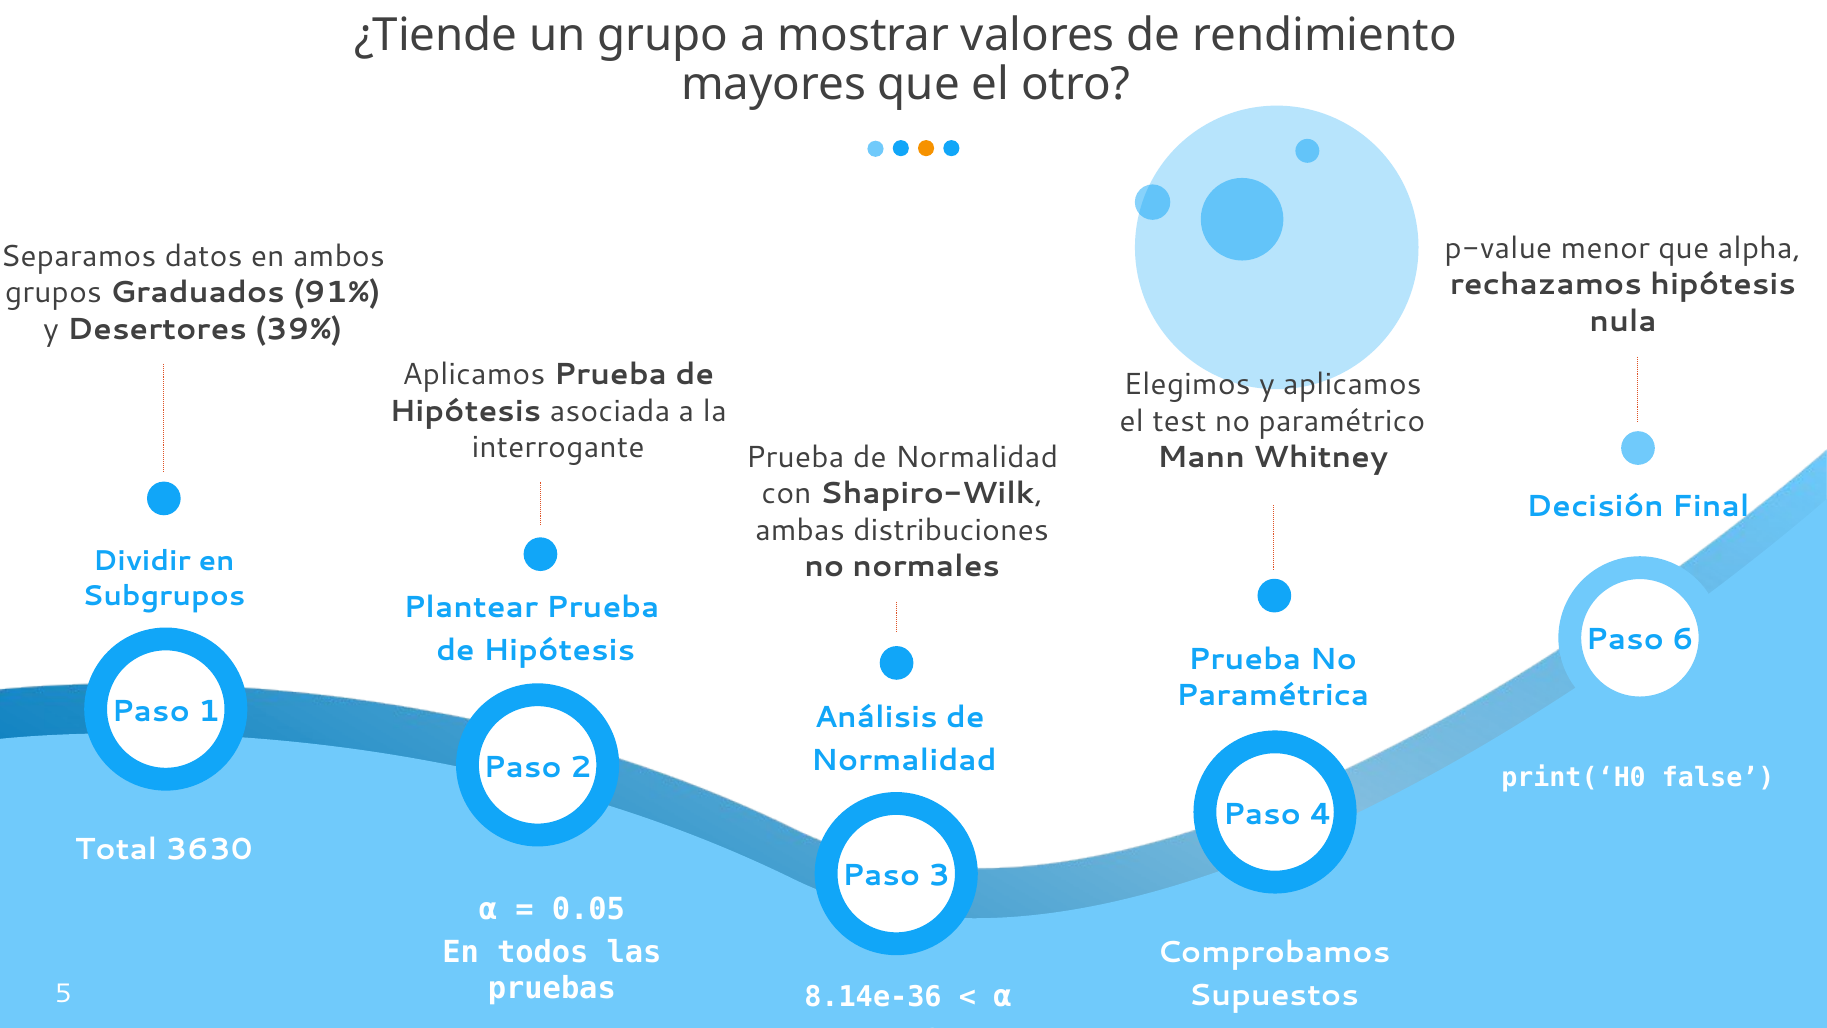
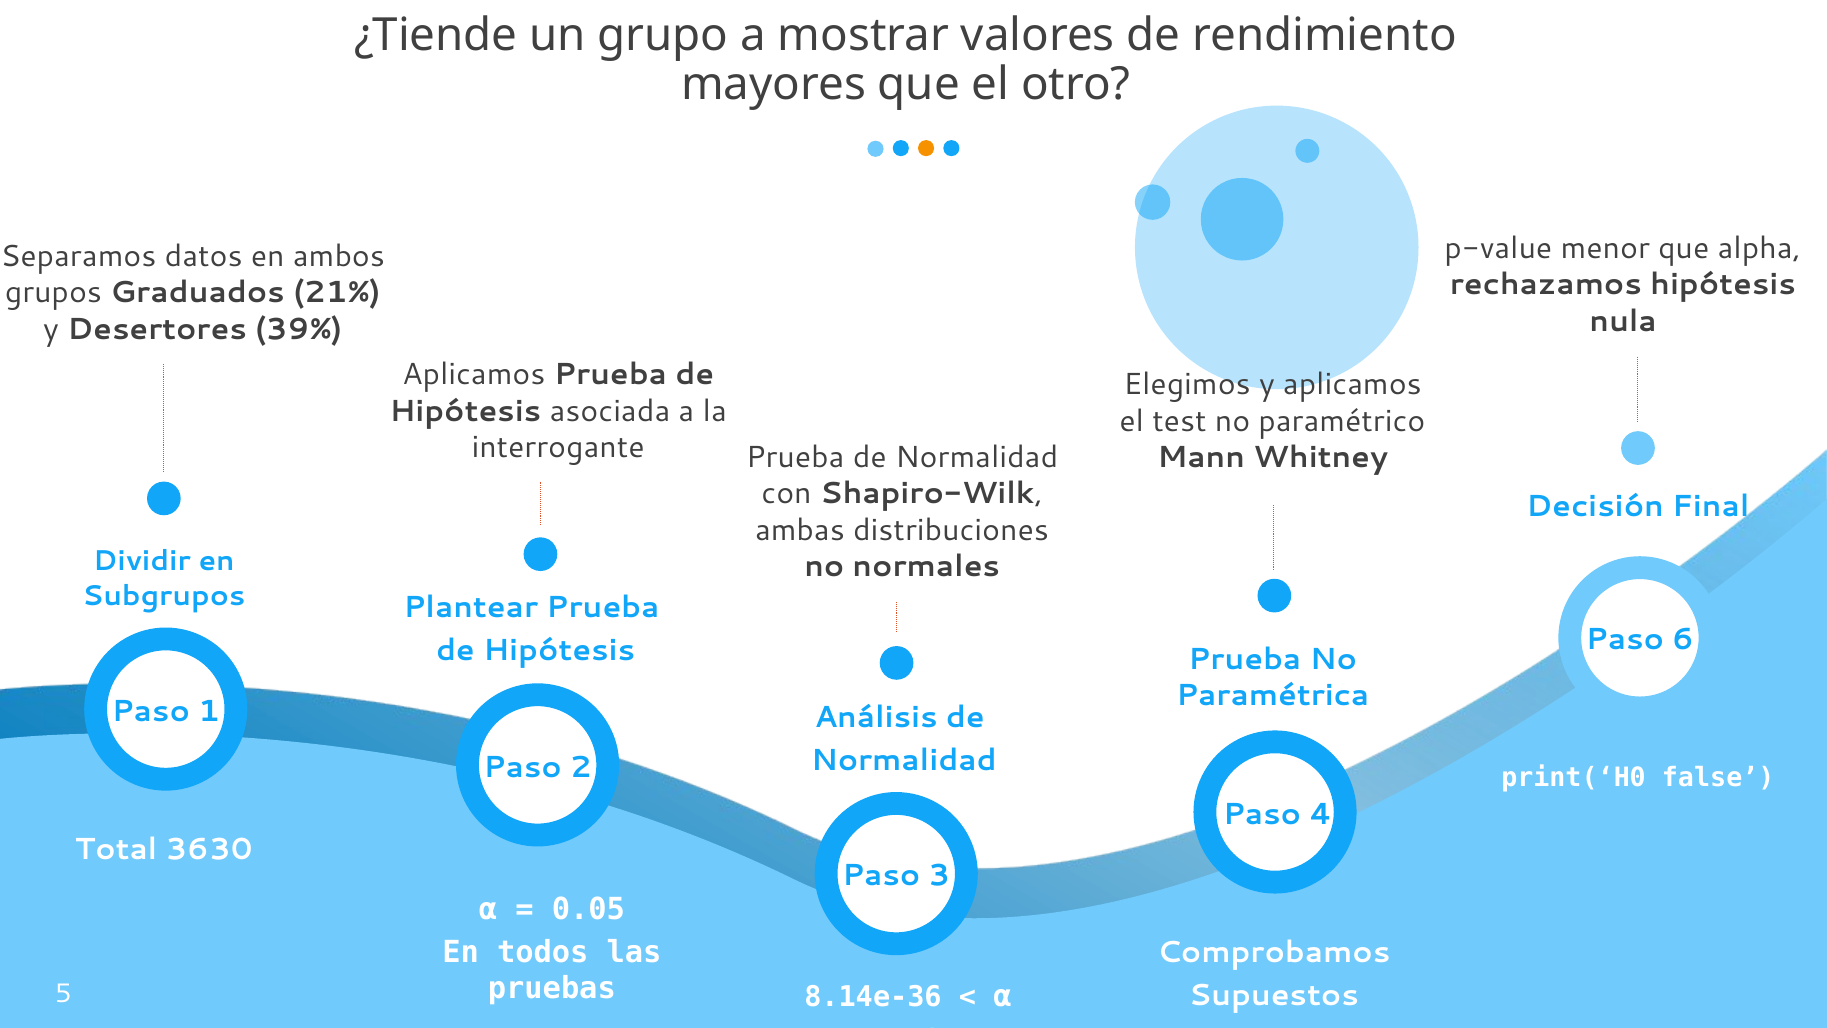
91%: 91% -> 21% (337, 293)
